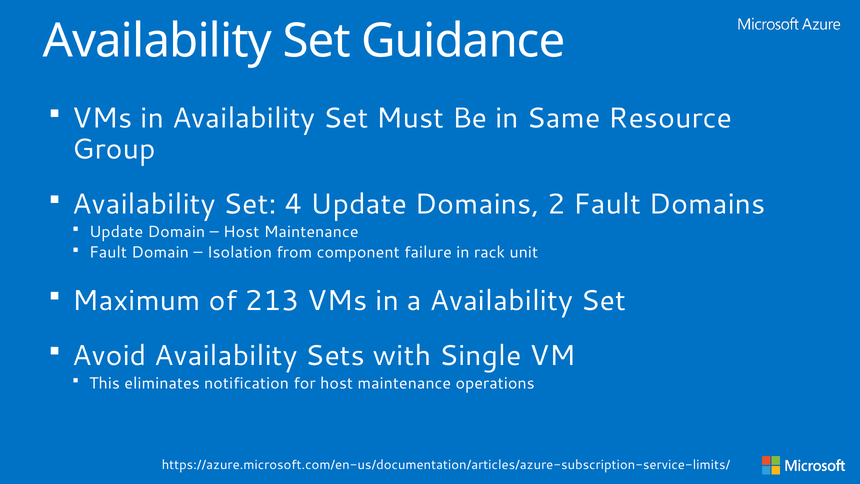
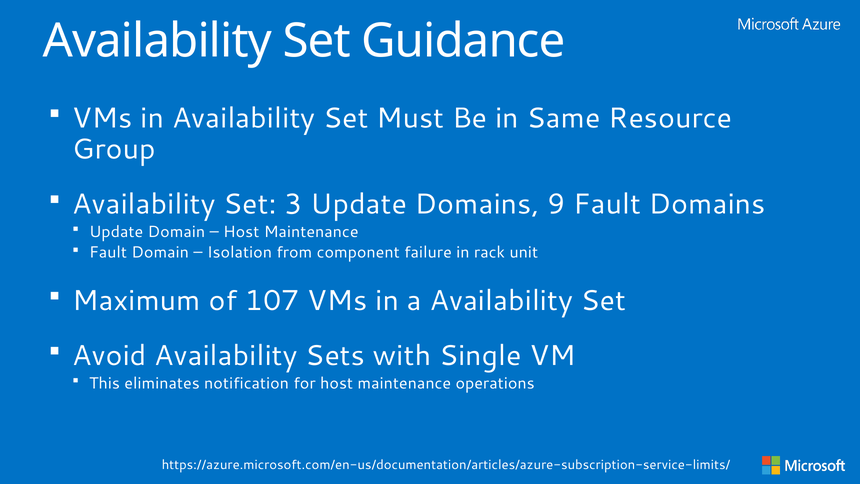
4: 4 -> 3 (294, 204)
2: 2 -> 9 (556, 204)
213: 213 -> 107 (272, 301)
